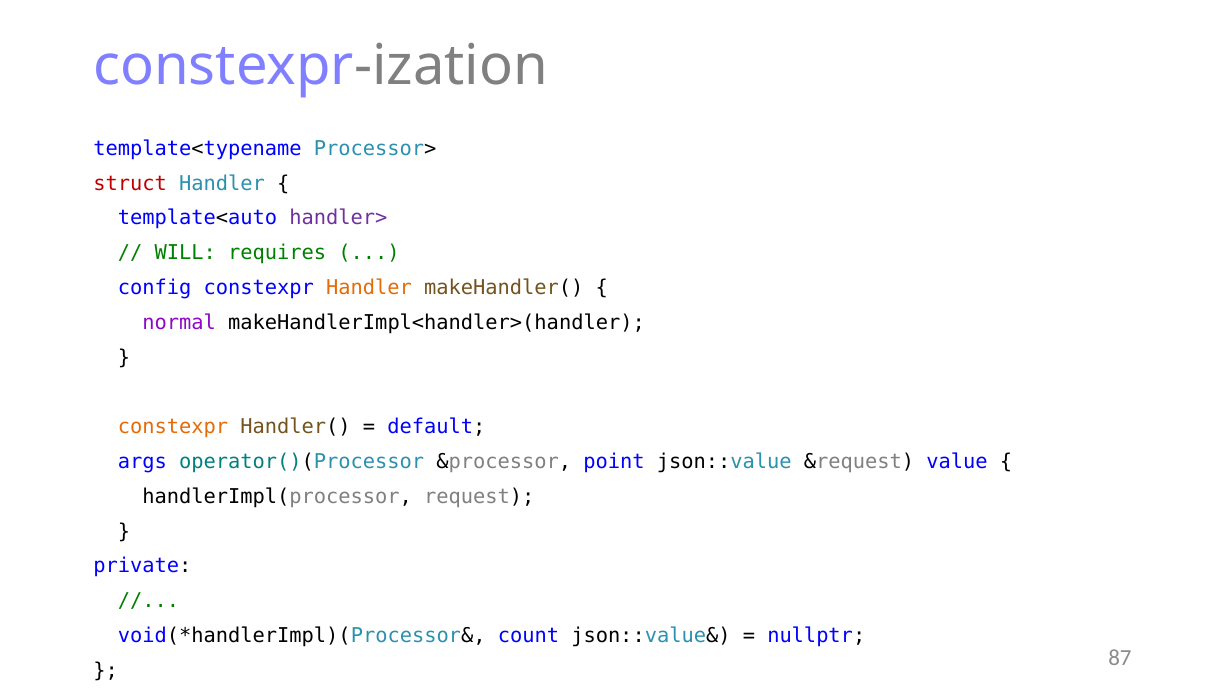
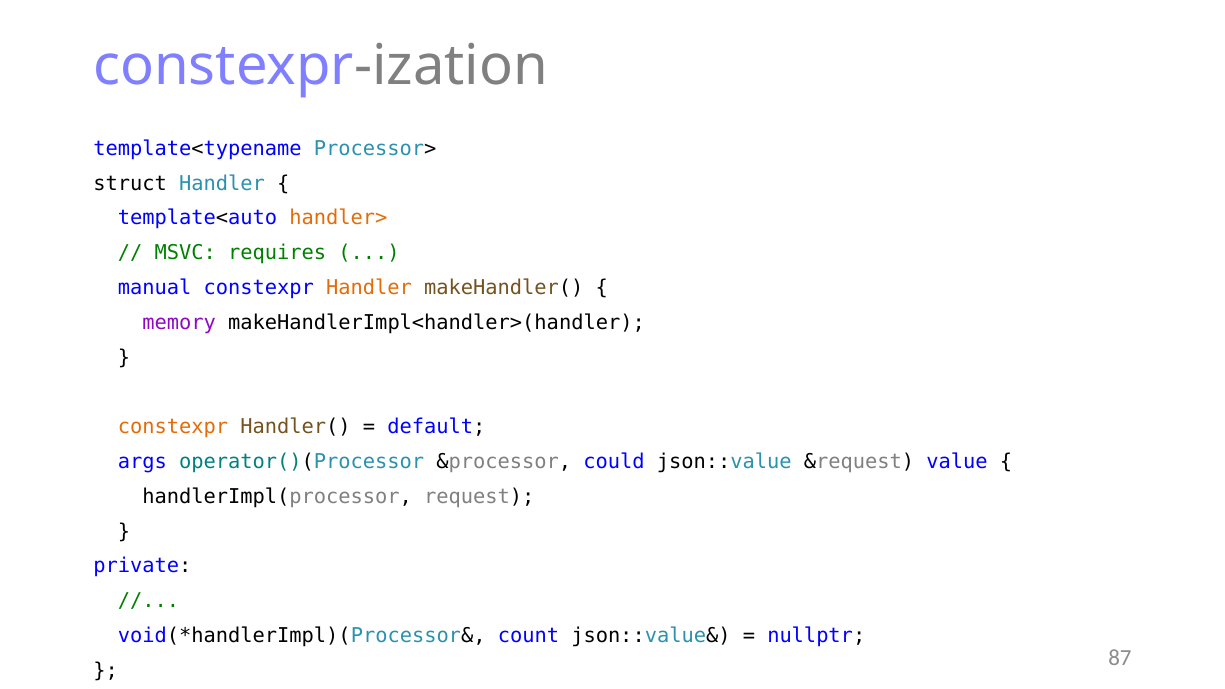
struct colour: red -> black (130, 183)
handler> colour: purple -> orange (338, 218)
WILL: WILL -> MSVC (185, 253)
config: config -> manual (155, 288)
normal: normal -> memory (179, 323)
point: point -> could (614, 462)
